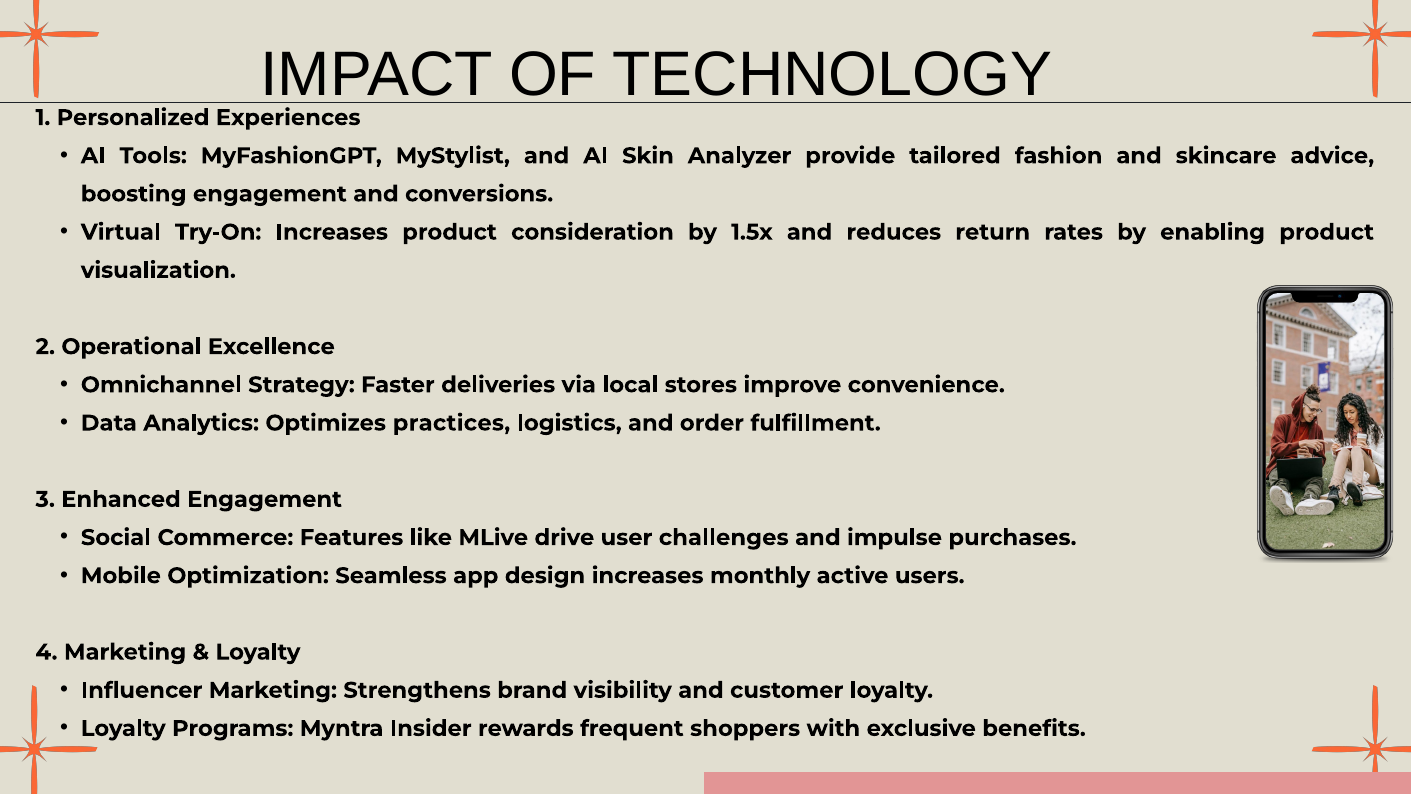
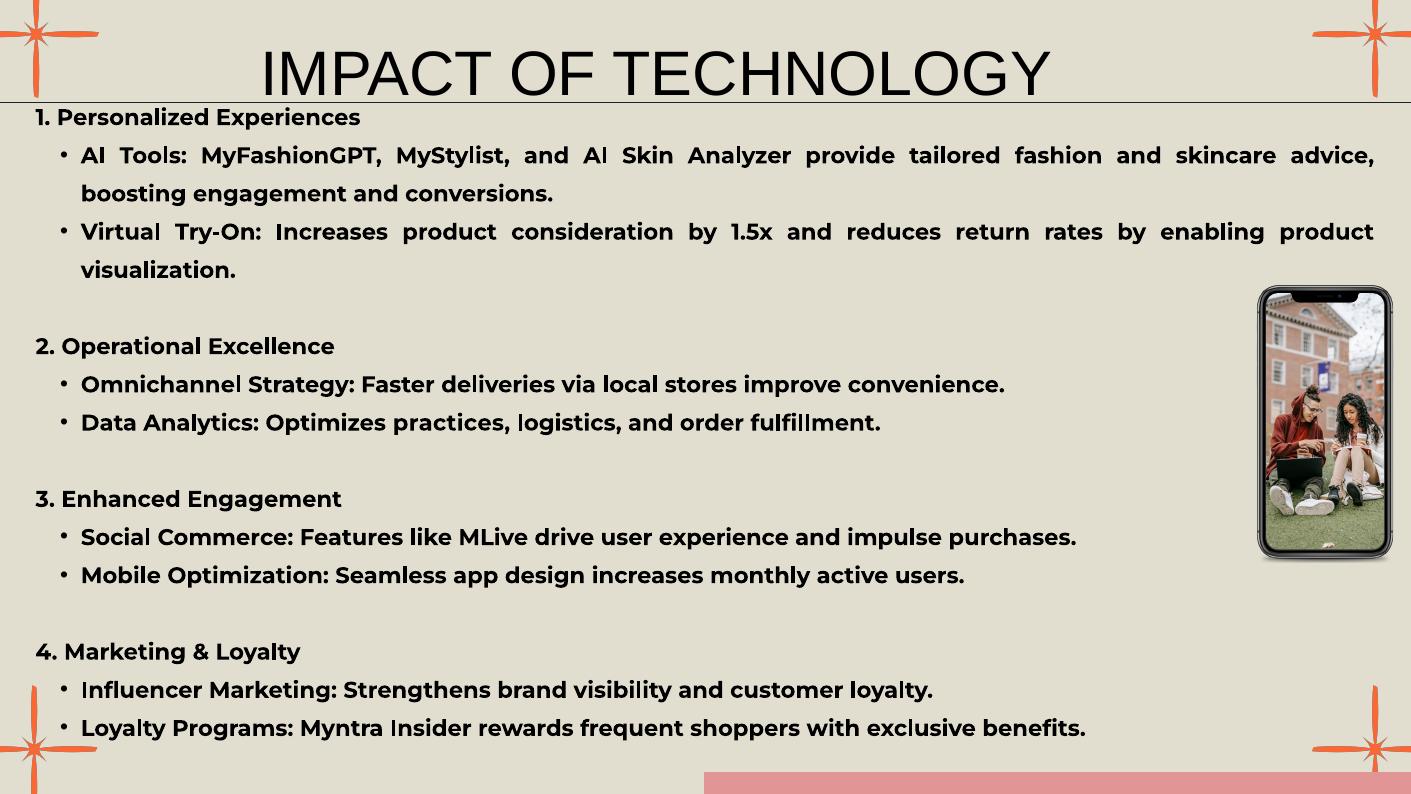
challenges: challenges -> experience (724, 537)
